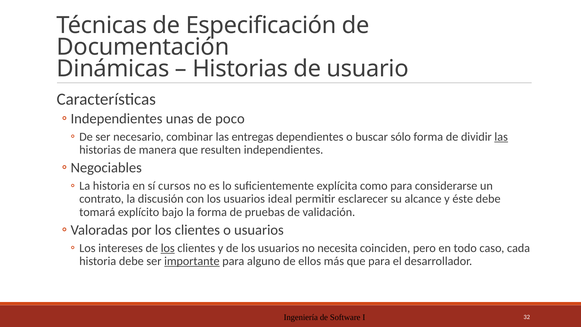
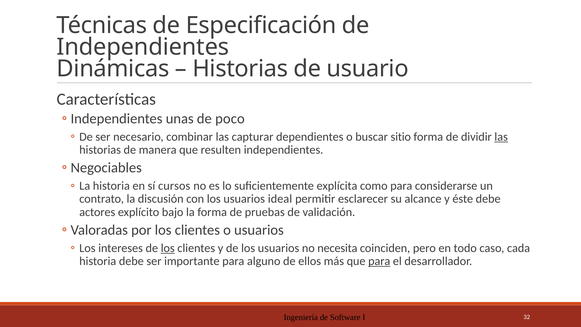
Documentación: Documentación -> Independientes (143, 47)
entregas: entregas -> capturar (253, 137)
sólo: sólo -> sitio (401, 137)
tomará: tomará -> actores (97, 212)
importante underline: present -> none (192, 261)
para underline: none -> present (379, 261)
